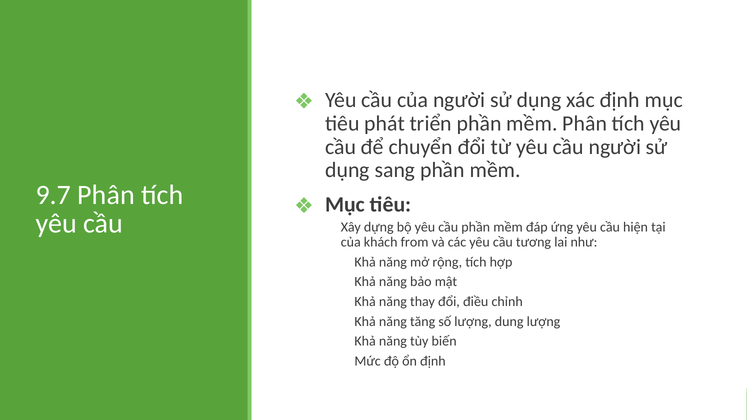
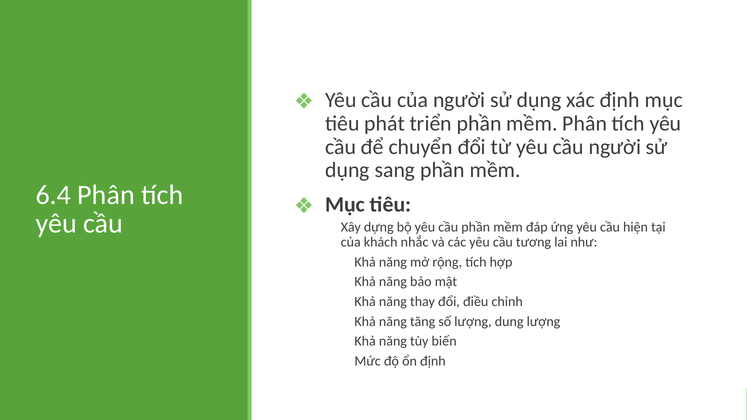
9.7: 9.7 -> 6.4 (53, 195)
from: from -> nhắc (415, 242)
